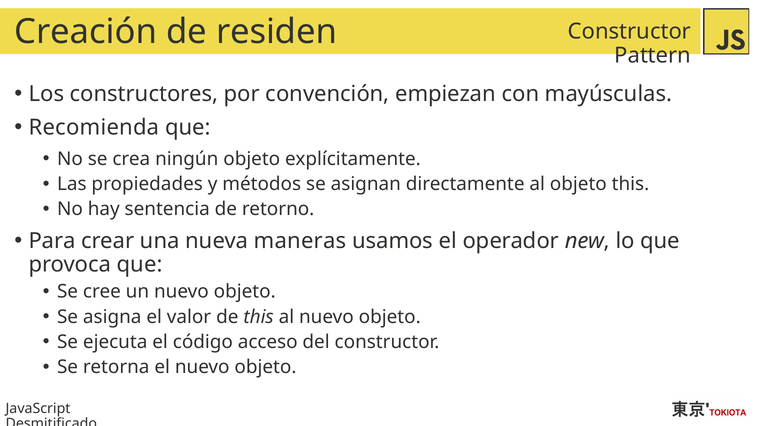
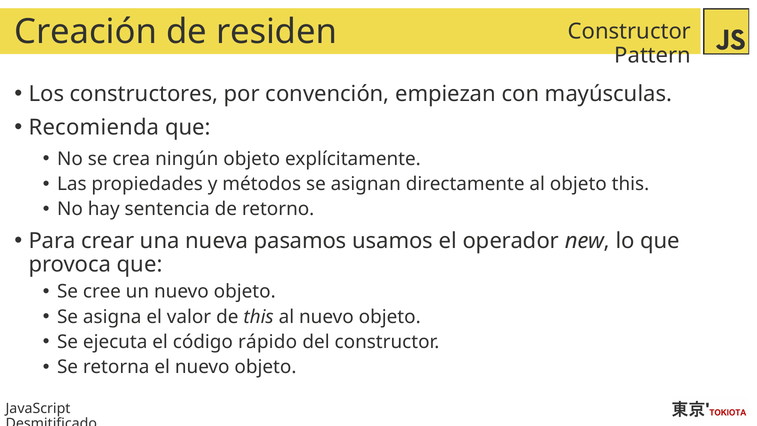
maneras: maneras -> pasamos (300, 241)
acceso: acceso -> rápido (268, 342)
